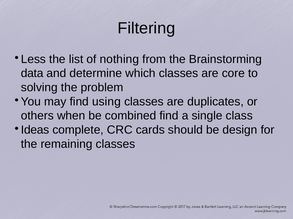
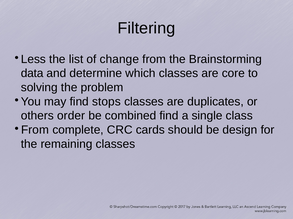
nothing: nothing -> change (119, 59)
using: using -> stops (106, 102)
when: when -> order (71, 116)
Ideas: Ideas -> From (35, 130)
